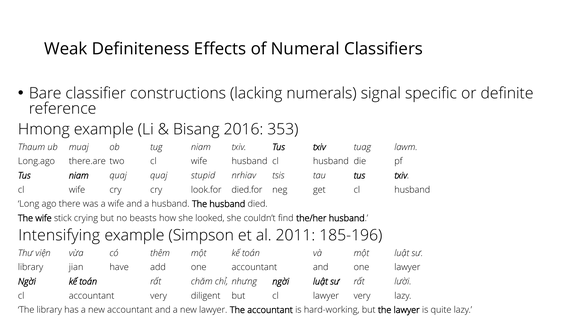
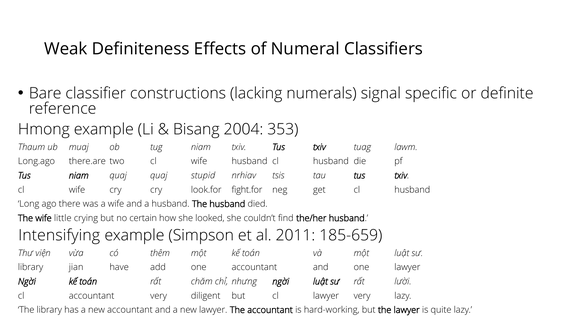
2016: 2016 -> 2004 (243, 129)
died.for: died.for -> fight.for (247, 190)
stick: stick -> little (63, 218)
beasts: beasts -> certain (143, 218)
185-196: 185-196 -> 185-659 (351, 236)
